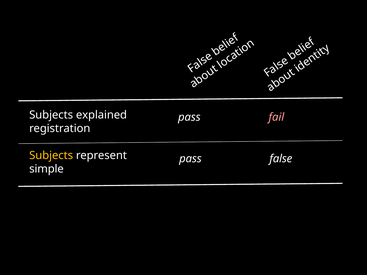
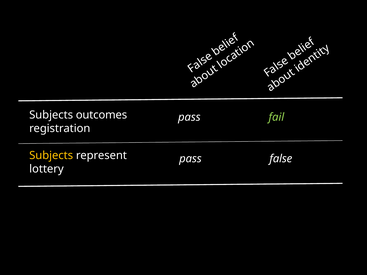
explained: explained -> outcomes (101, 115)
fail colour: pink -> light green (276, 117)
simple: simple -> lottery (46, 169)
